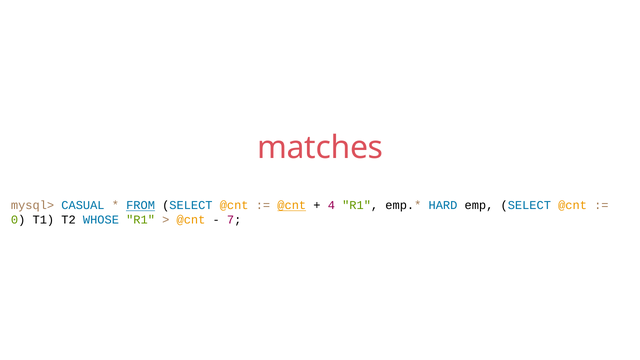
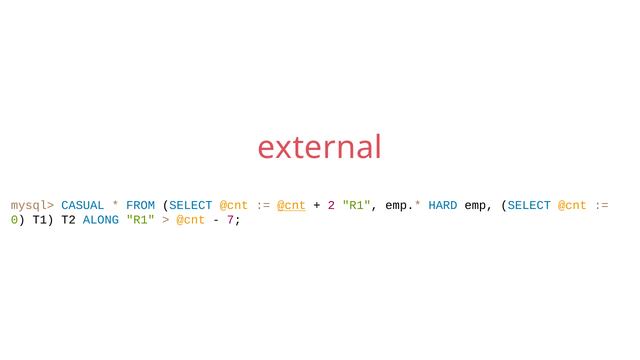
matches: matches -> external (320, 148)
FROM underline: present -> none (141, 205)
4: 4 -> 2 (331, 205)
WHOSE: WHOSE -> ALONG (101, 220)
